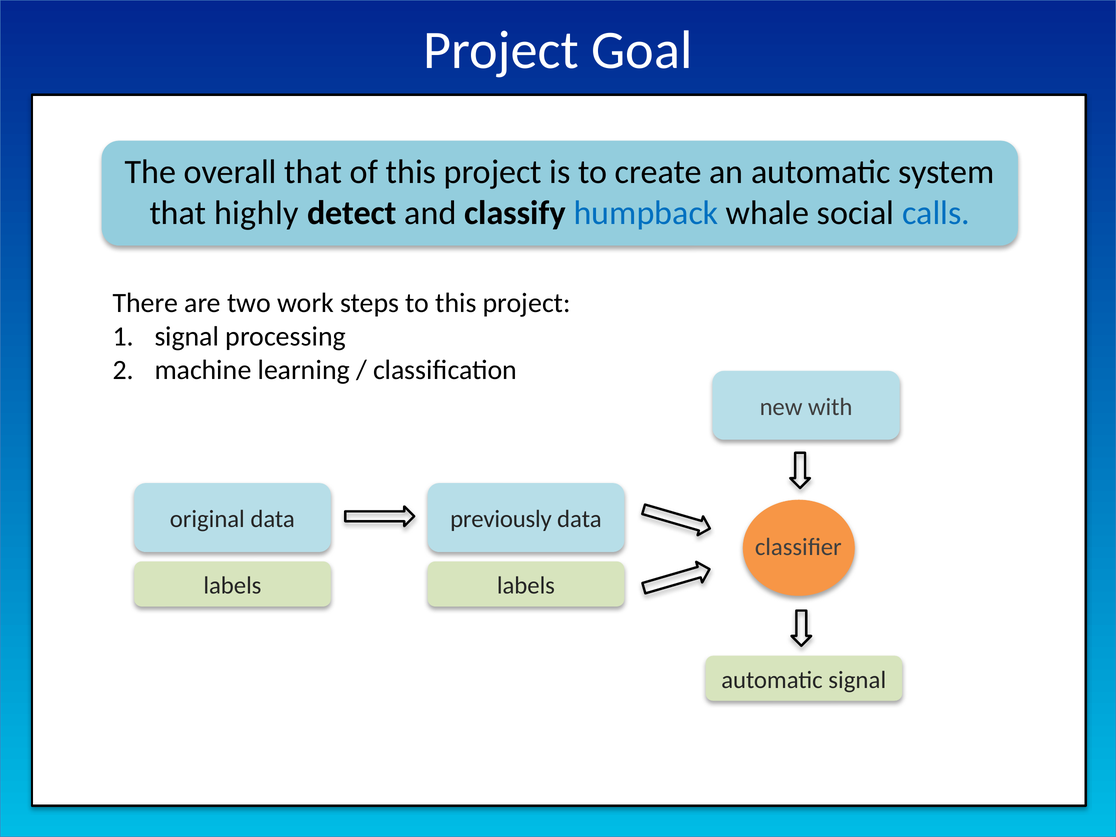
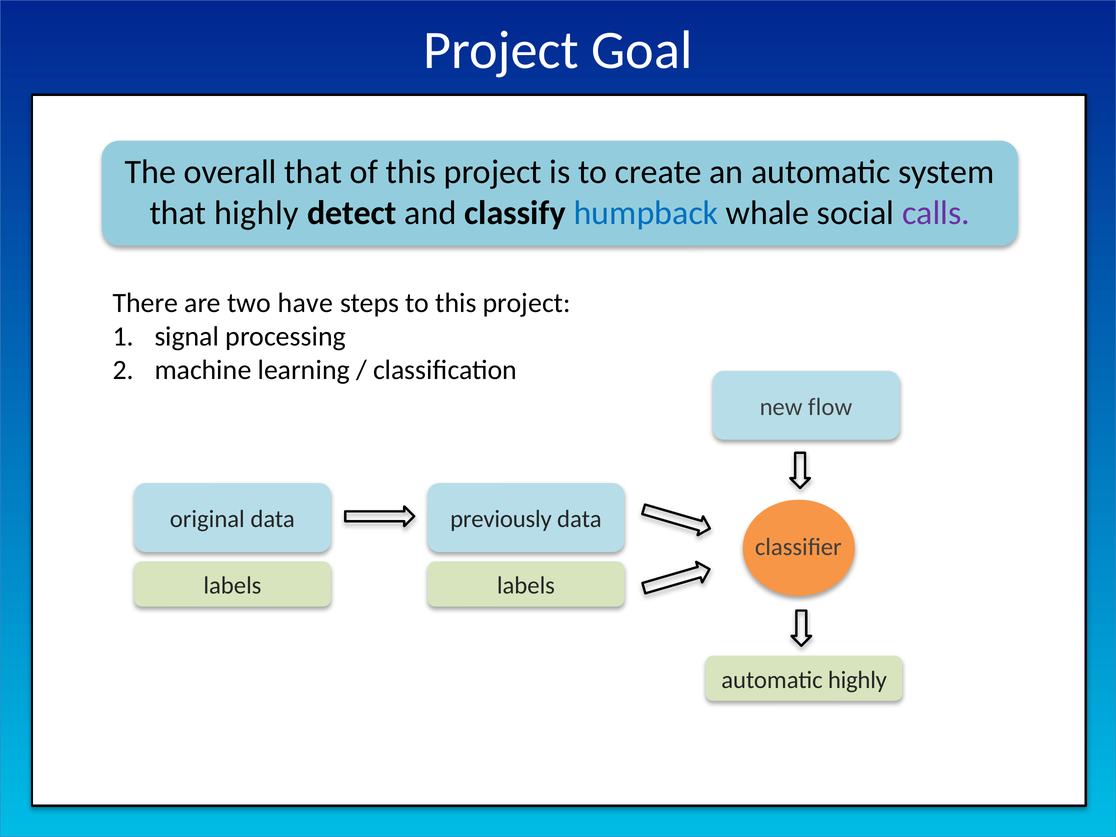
calls colour: blue -> purple (936, 213)
work: work -> have (305, 303)
with: with -> flow (830, 407)
automatic signal: signal -> highly (857, 680)
